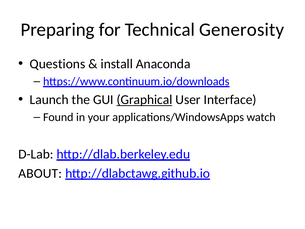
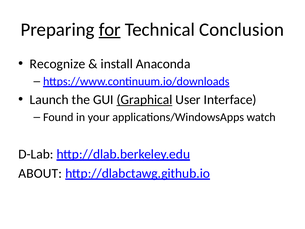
for underline: none -> present (110, 30)
Generosity: Generosity -> Conclusion (242, 30)
Questions: Questions -> Recognize (58, 64)
